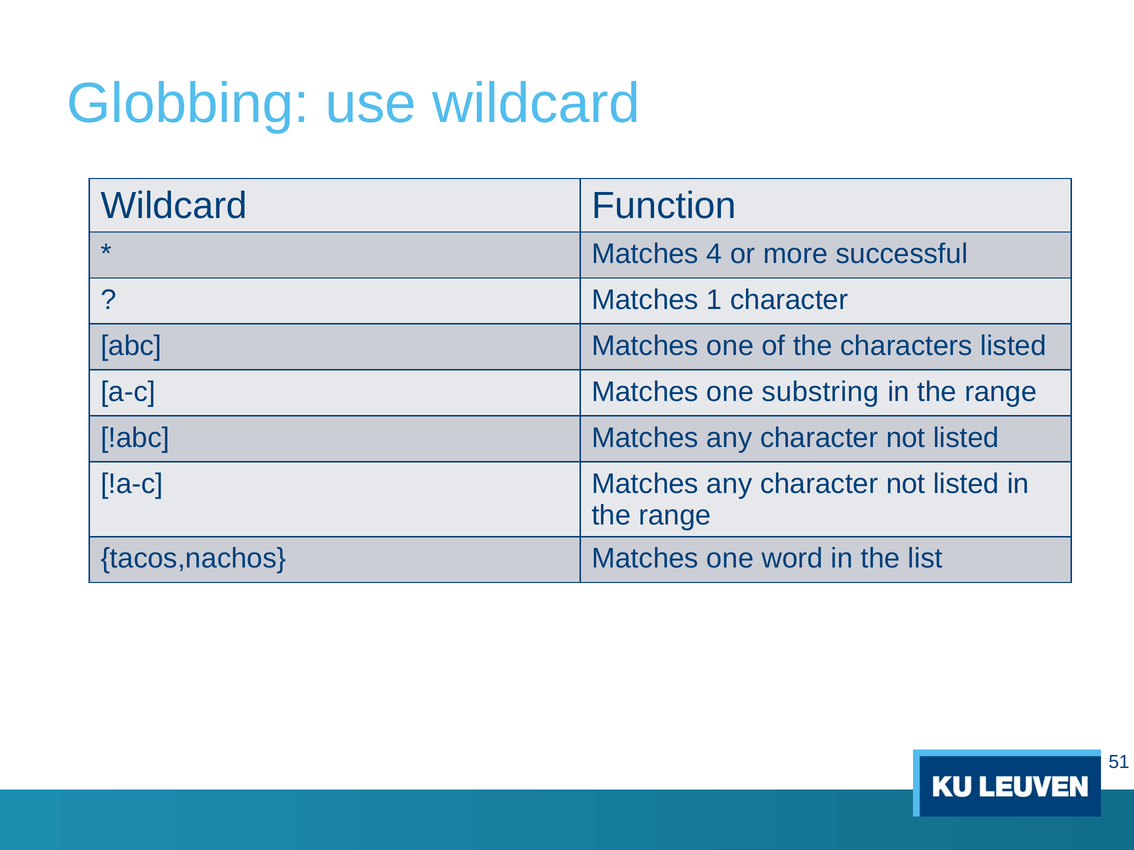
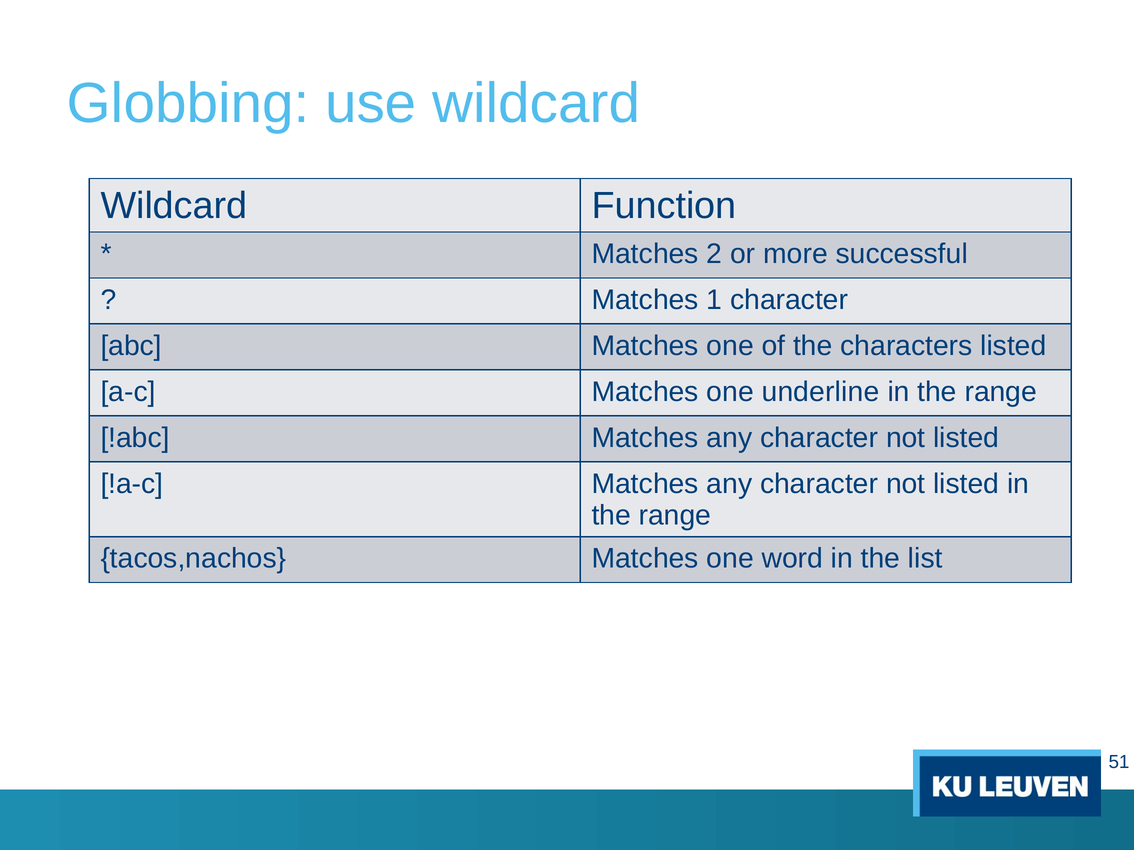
4: 4 -> 2 (714, 254)
substring: substring -> underline (821, 392)
